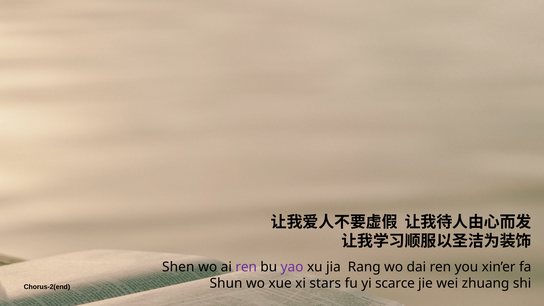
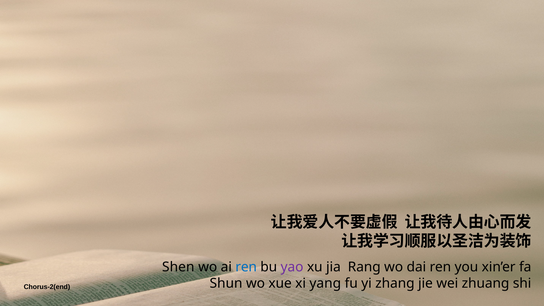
ren colour: purple -> blue (246, 267)
stars: stars -> yang (325, 283)
scarce: scarce -> zhang (395, 283)
